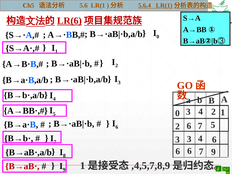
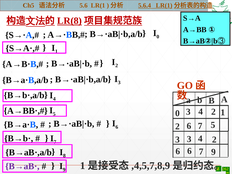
LR(6: LR(6 -> LR(8 (69, 21)
6: 6 -> 2 (214, 140)
B→aB· colour: red -> purple (22, 166)
